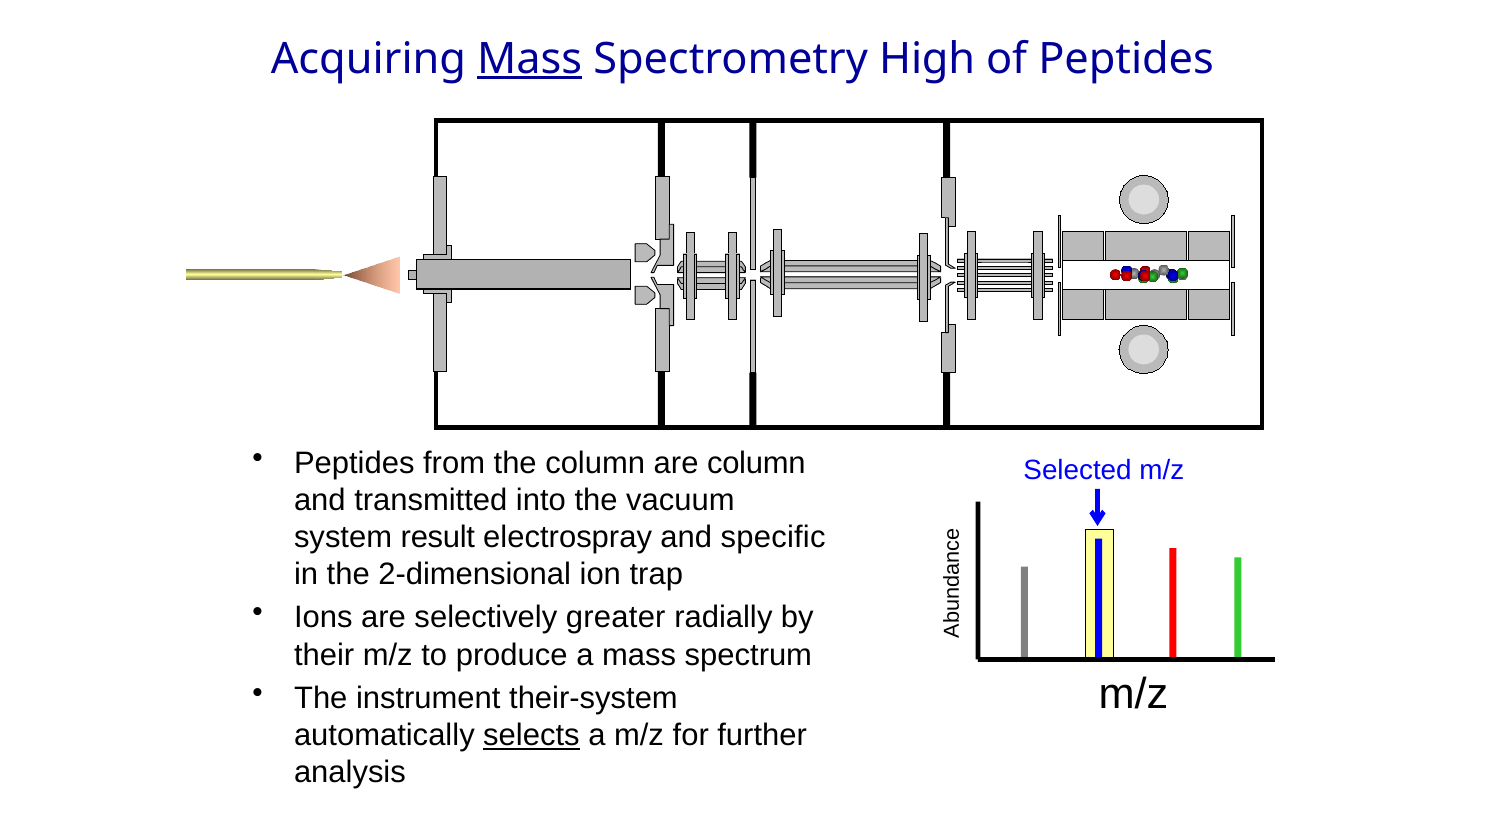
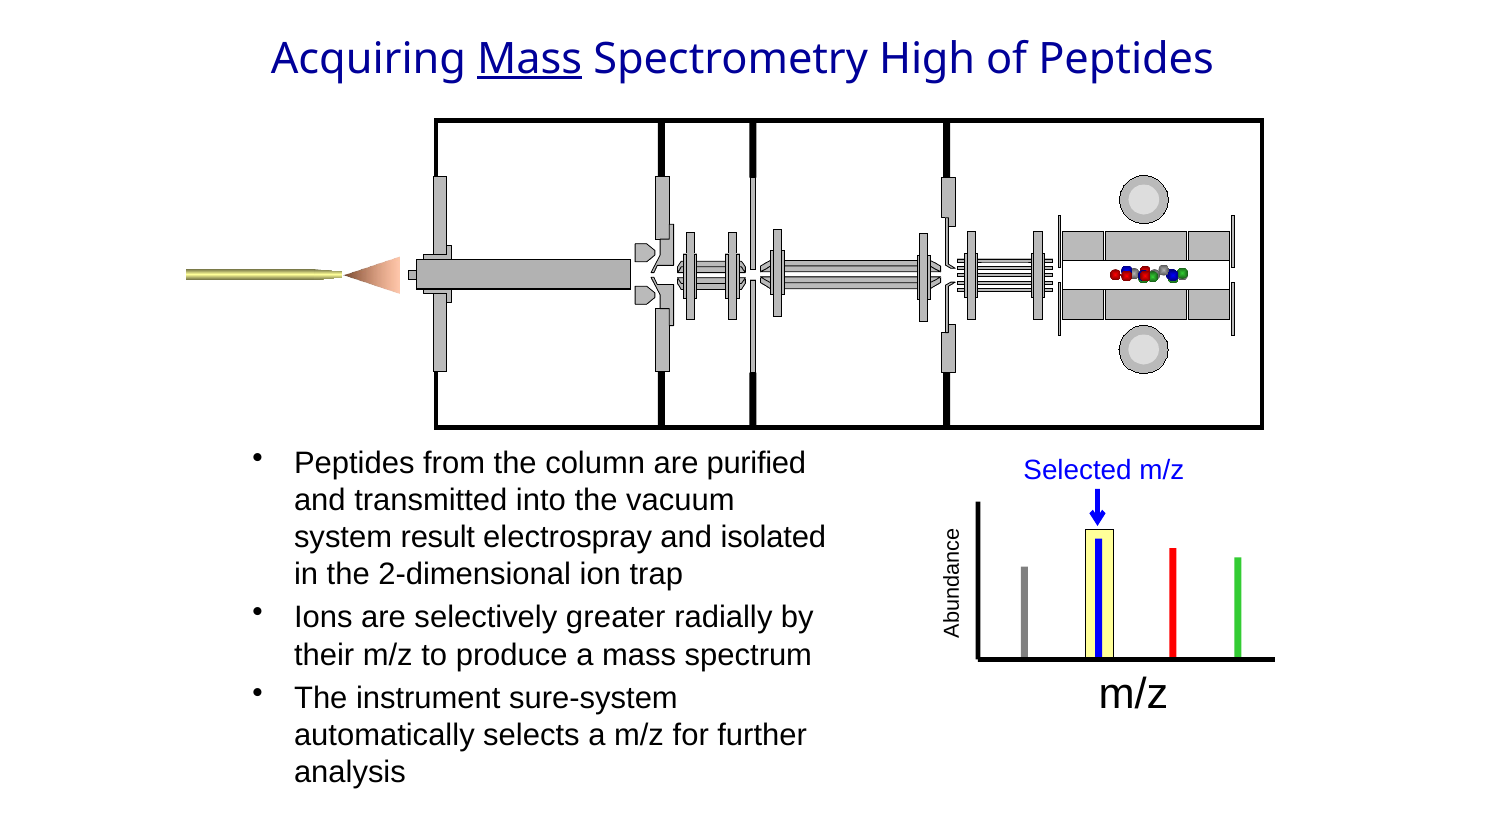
are column: column -> purified (756, 463)
specific: specific -> isolated (773, 537)
their-system: their-system -> sure-system (593, 698)
selects underline: present -> none (531, 735)
